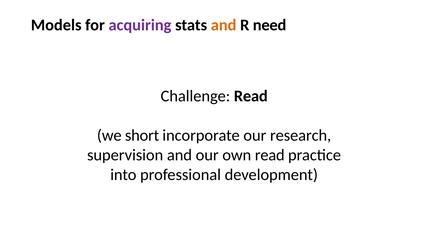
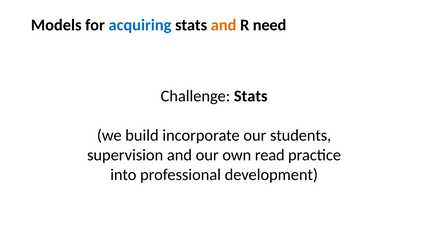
acquiring colour: purple -> blue (140, 25)
Challenge Read: Read -> Stats (251, 96)
short: short -> build (142, 135)
research: research -> students (301, 135)
